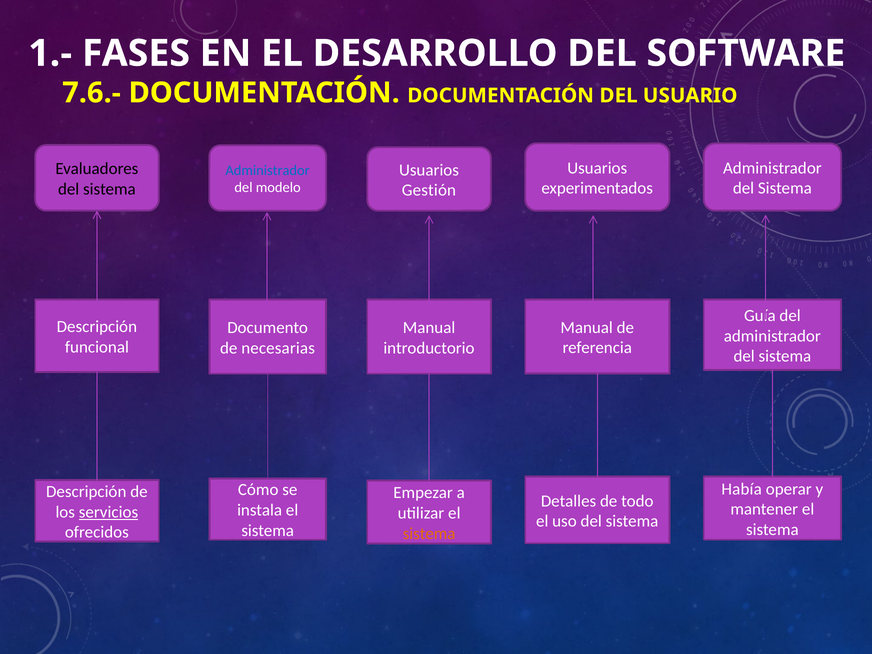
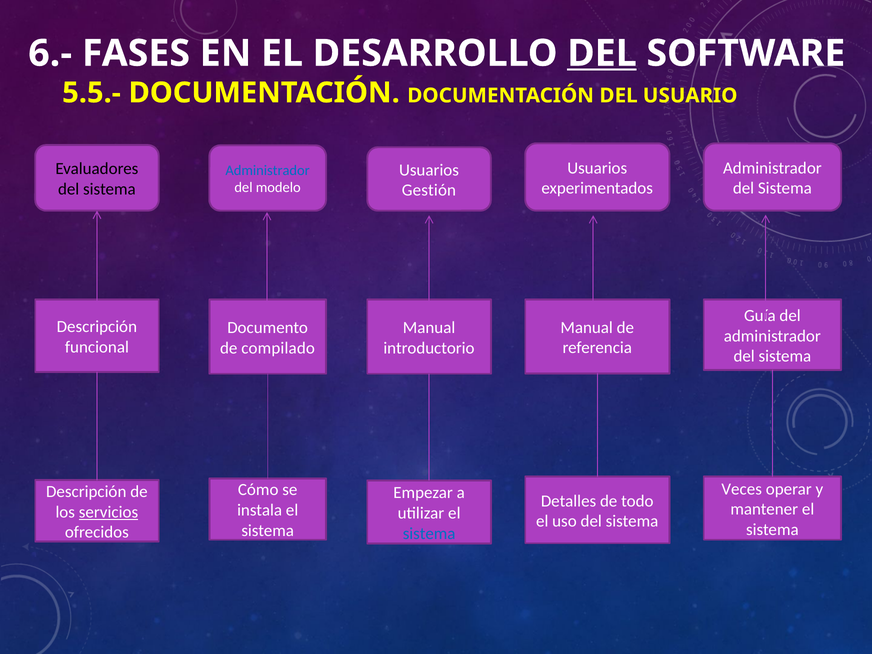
1.-: 1.- -> 6.- (50, 53)
DEL underline: none -> present (602, 53)
7.6.-: 7.6.- -> 5.5.- (92, 93)
necesarias: necesarias -> compilado (278, 348)
Había: Había -> Veces (742, 489)
sistema colour: orange -> blue (429, 533)
